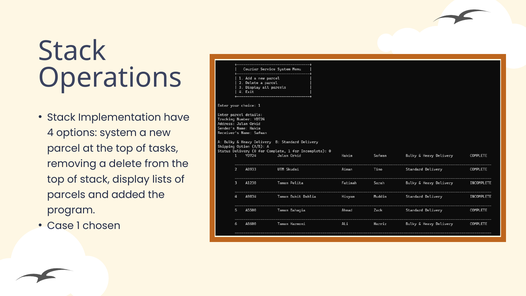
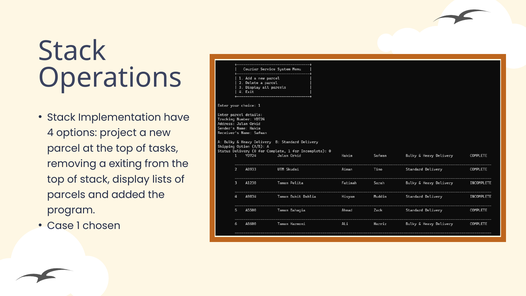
system: system -> project (118, 133)
delete: delete -> exiting (125, 164)
